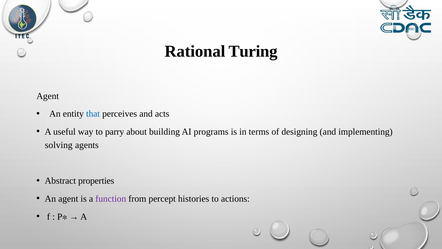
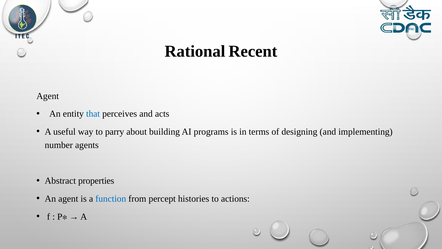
Turing: Turing -> Recent (253, 51)
solving: solving -> number (59, 145)
function colour: purple -> blue (111, 198)
